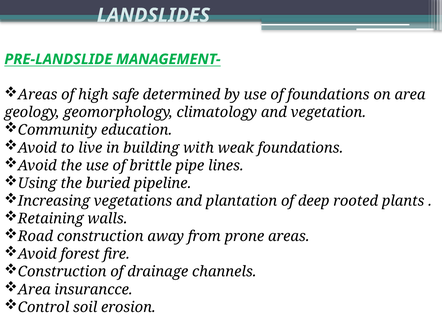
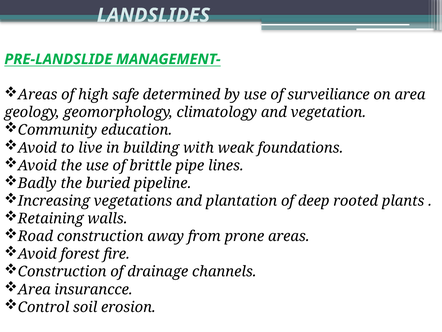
of foundations: foundations -> surveiliance (329, 95)
Using: Using -> Badly (37, 183)
